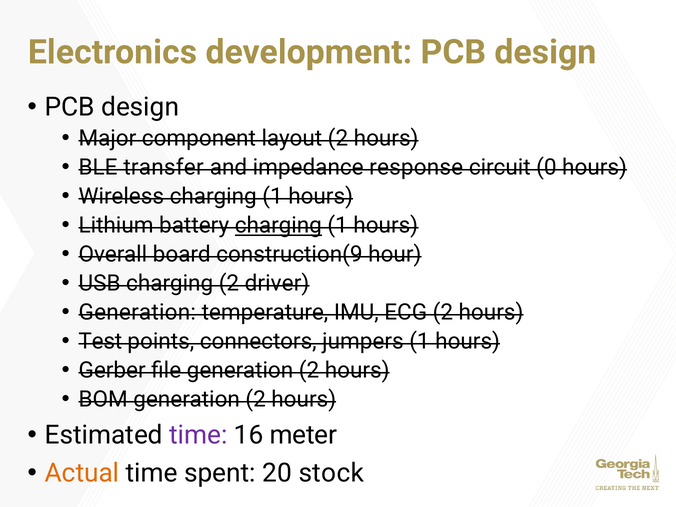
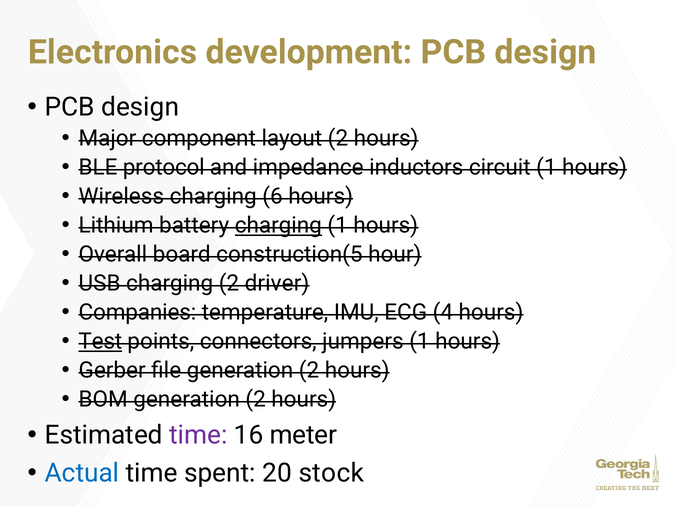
transfer: transfer -> protocol (164, 167)
response: response -> inductors (416, 167)
circuit 0: 0 -> 1 (546, 167)
Wireless charging 1: 1 -> 6 (272, 196)
construction(9: construction(9 -> construction(5 (289, 254)
Generation: Generation -> Companies (137, 312)
ECG 2: 2 -> 4 (443, 312)
Test underline: none -> present (100, 341)
Actual colour: orange -> blue (82, 473)
